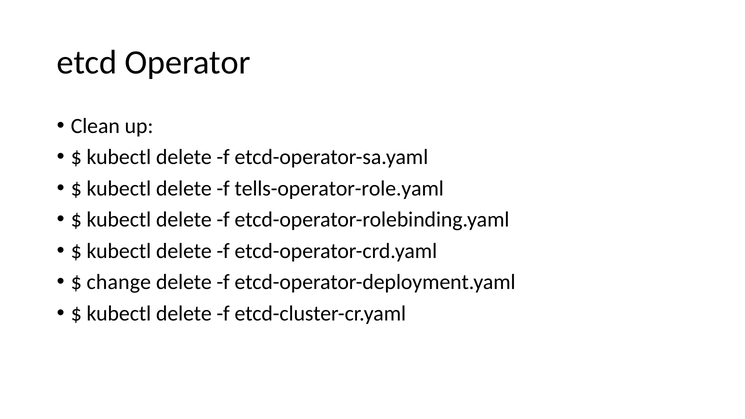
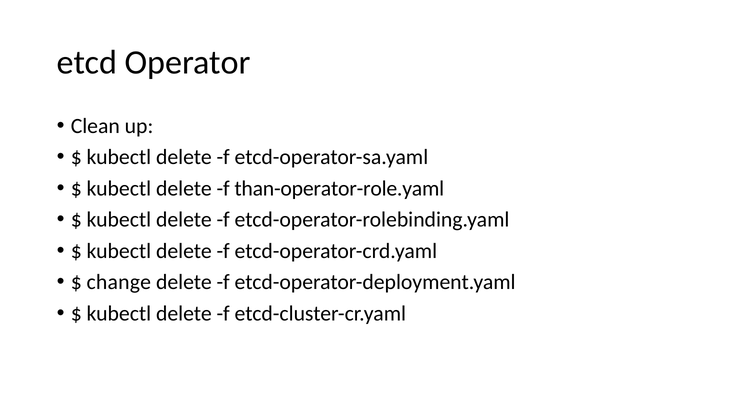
tells-operator-role.yaml: tells-operator-role.yaml -> than-operator-role.yaml (339, 188)
